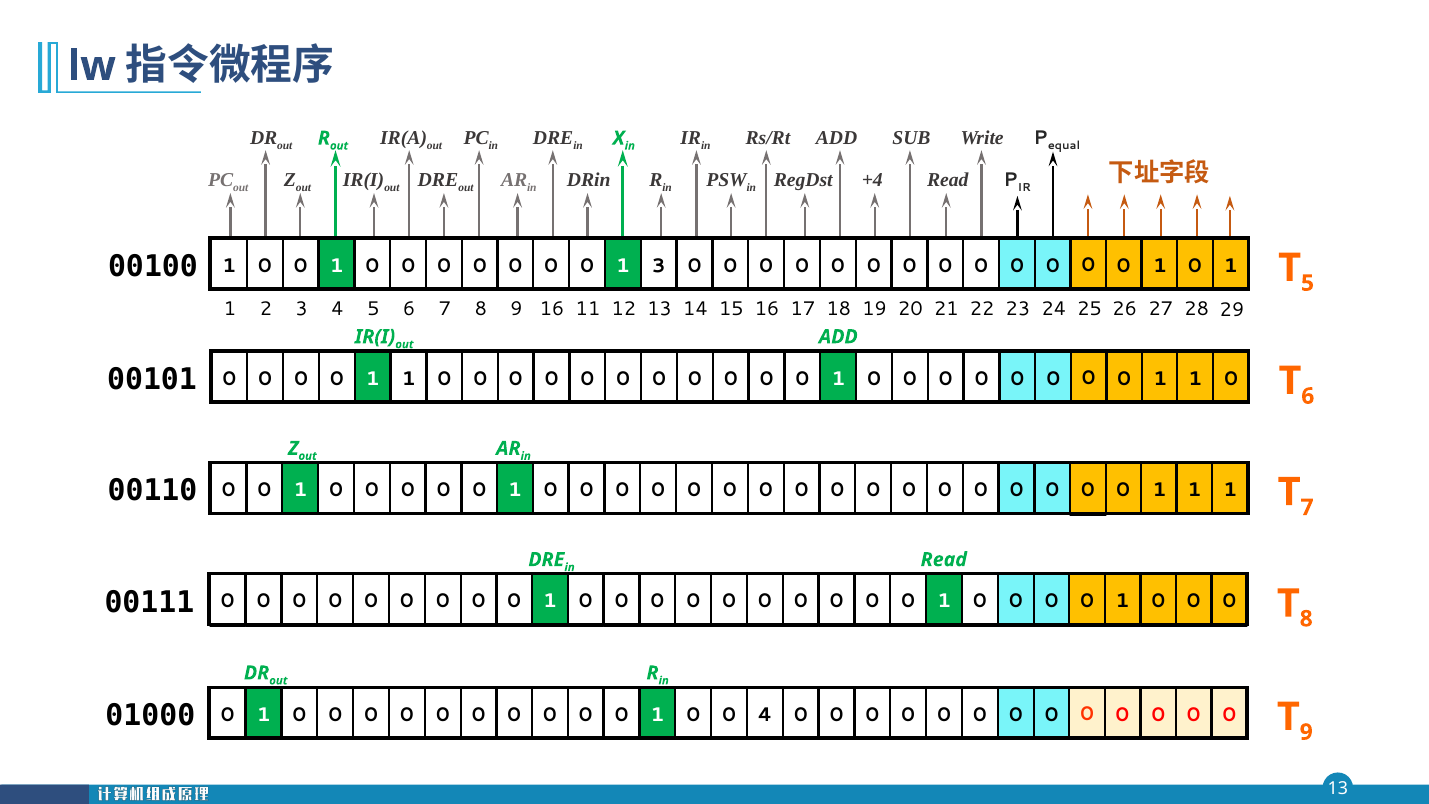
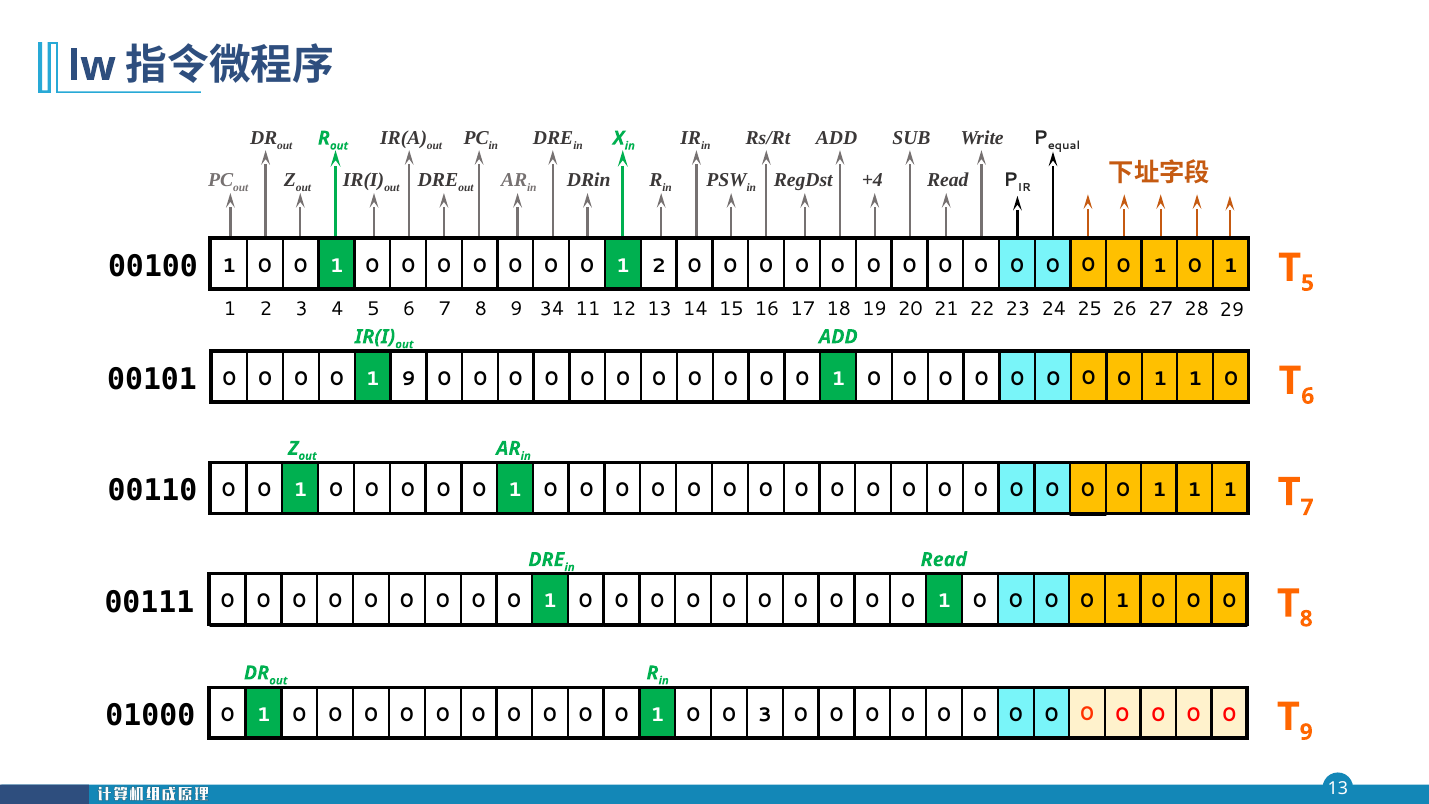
0 1 3: 3 -> 2 (659, 266)
9 16: 16 -> 34 (552, 309)
1: 1 -> 9 (409, 378)
0 4: 4 -> 3 (765, 714)
